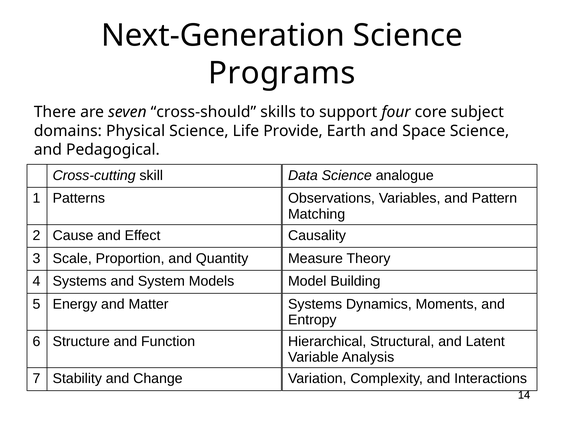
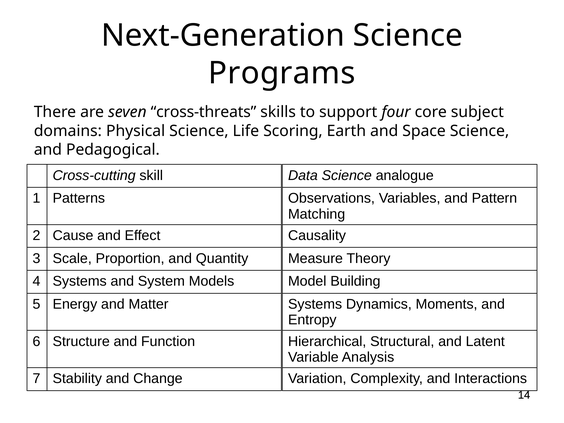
cross-should: cross-should -> cross-threats (204, 112)
Provide: Provide -> Scoring (293, 131)
